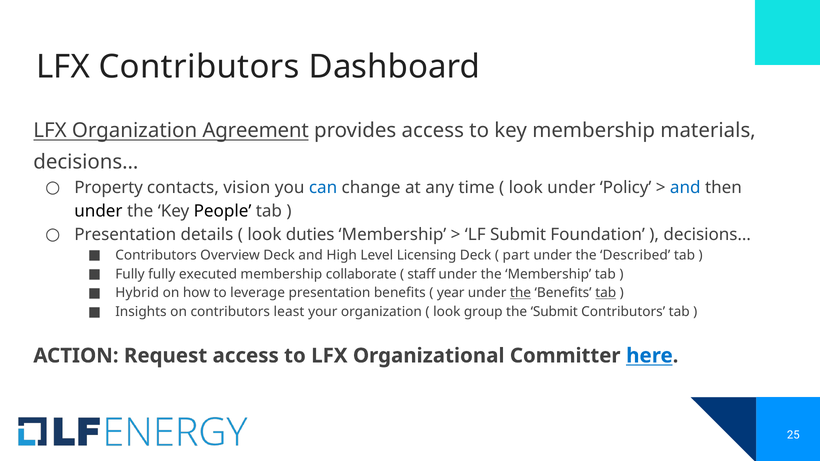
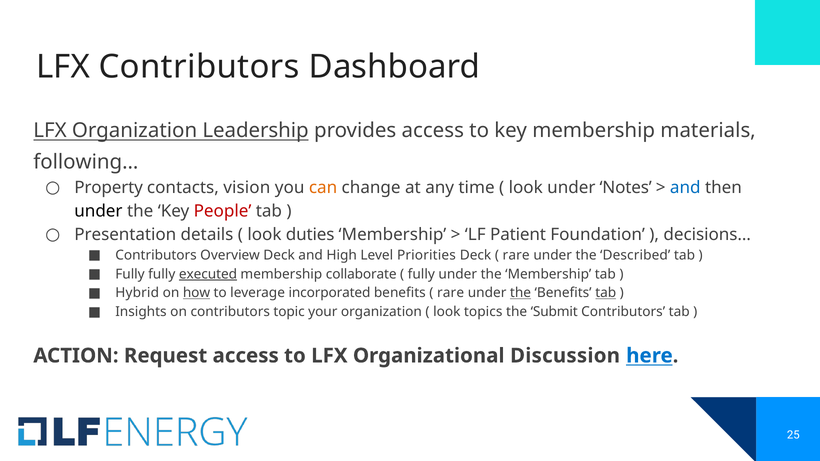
Agreement: Agreement -> Leadership (256, 131)
decisions…: decisions… -> following… (86, 162)
can colour: blue -> orange (323, 188)
Policy: Policy -> Notes (626, 188)
People colour: black -> red (223, 211)
LF Submit: Submit -> Patient (518, 235)
Licensing: Licensing -> Priorities (426, 255)
part: part -> rare (516, 255)
executed underline: none -> present (208, 274)
staff: staff -> fully (421, 274)
how underline: none -> present (197, 293)
leverage presentation: presentation -> incorporated (329, 293)
year: year -> rare (451, 293)
least: least -> topic (289, 312)
group: group -> topics (483, 312)
Committer: Committer -> Discussion (565, 356)
